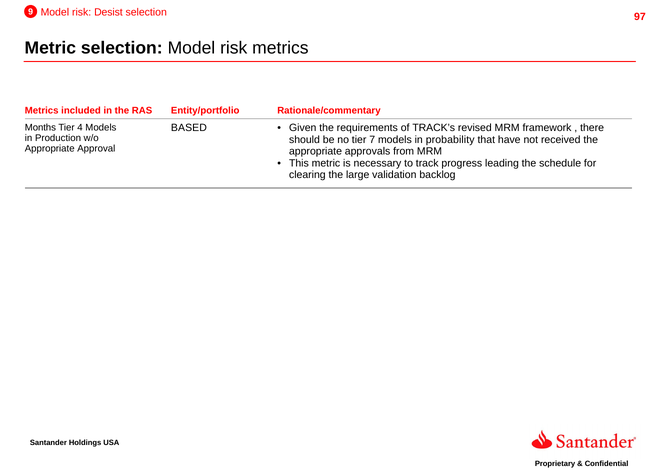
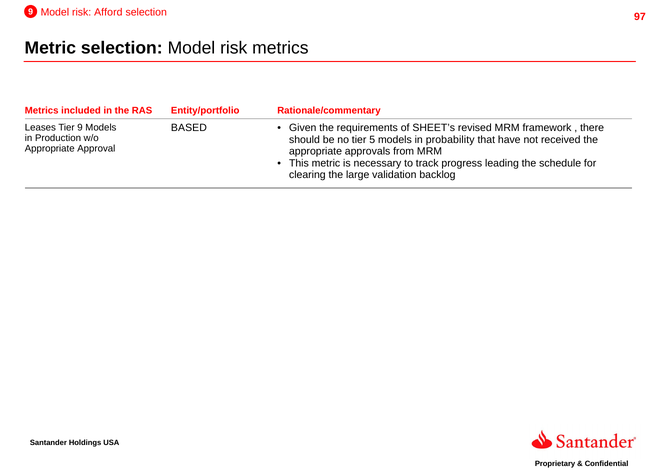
Desist: Desist -> Afford (108, 12)
Months: Months -> Leases (40, 127)
Tier 4: 4 -> 9 (80, 127)
TRACK’s: TRACK’s -> SHEET’s (434, 128)
7: 7 -> 5 (372, 140)
